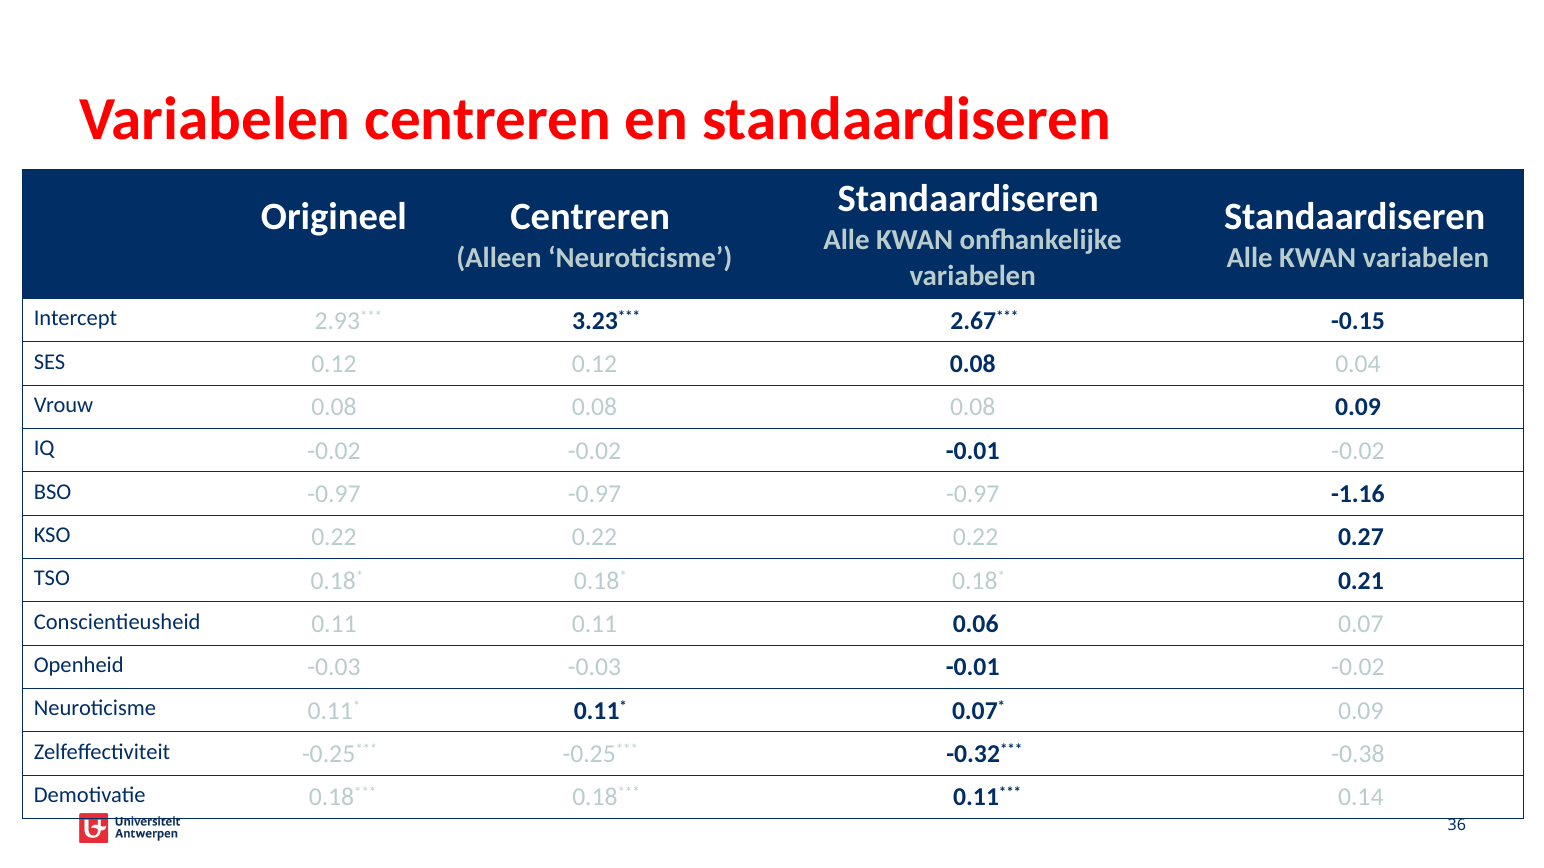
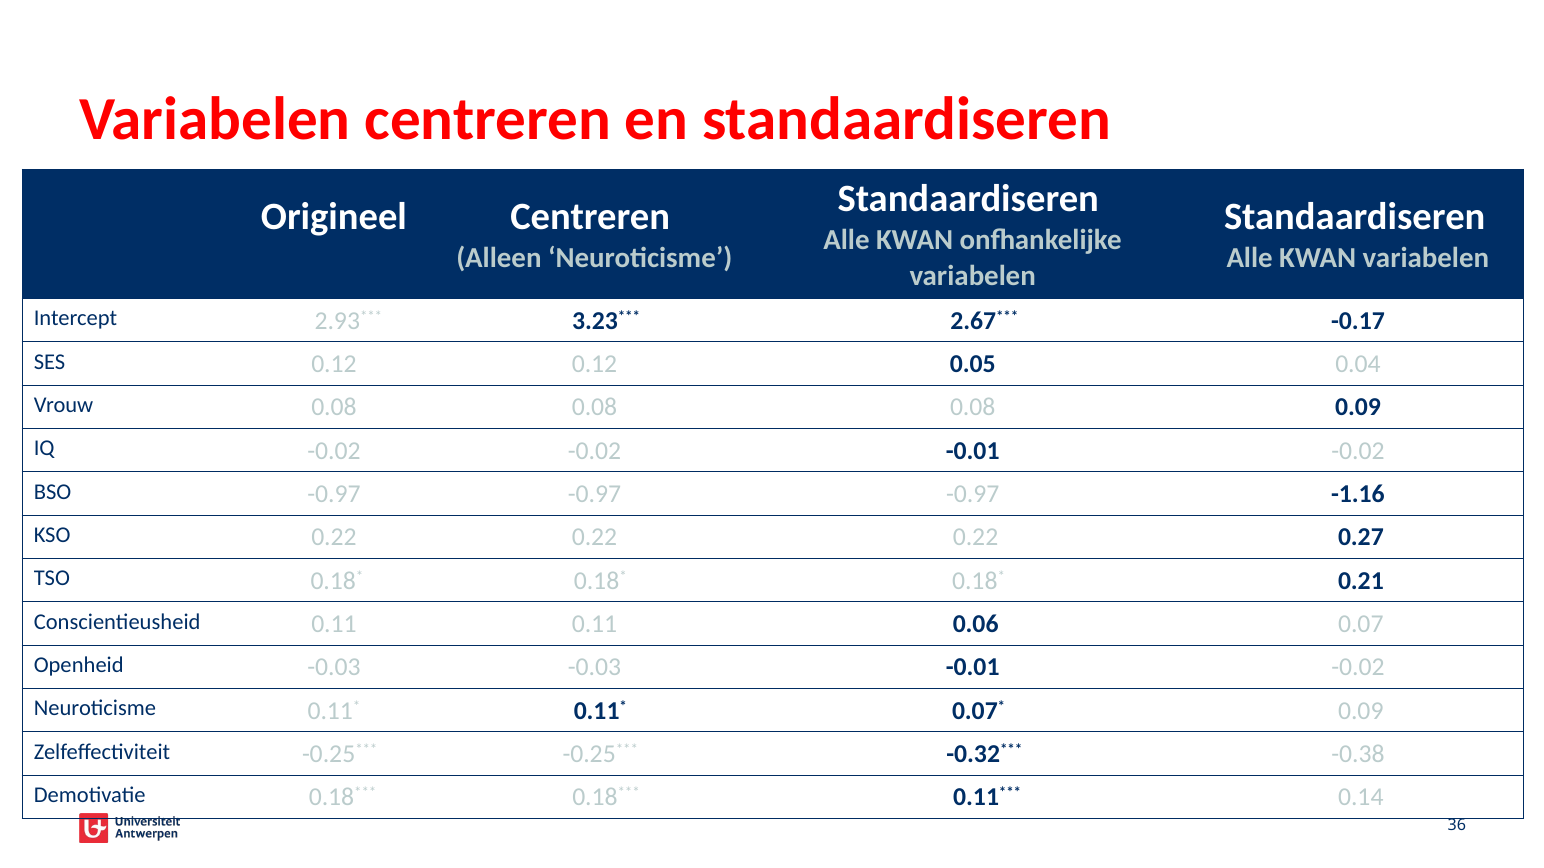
-0.15: -0.15 -> -0.17 (1358, 321)
0.12 0.08: 0.08 -> 0.05 (973, 364)
